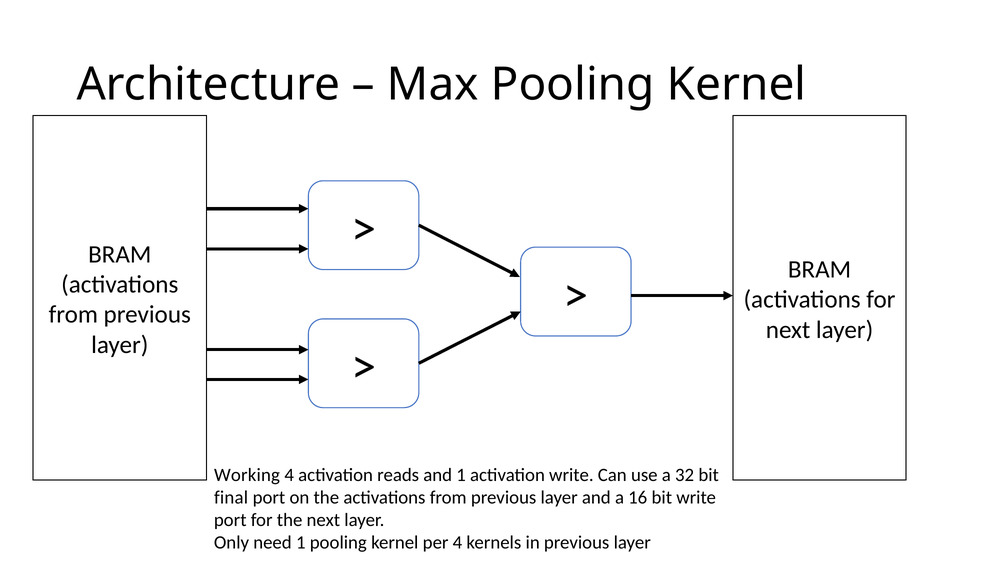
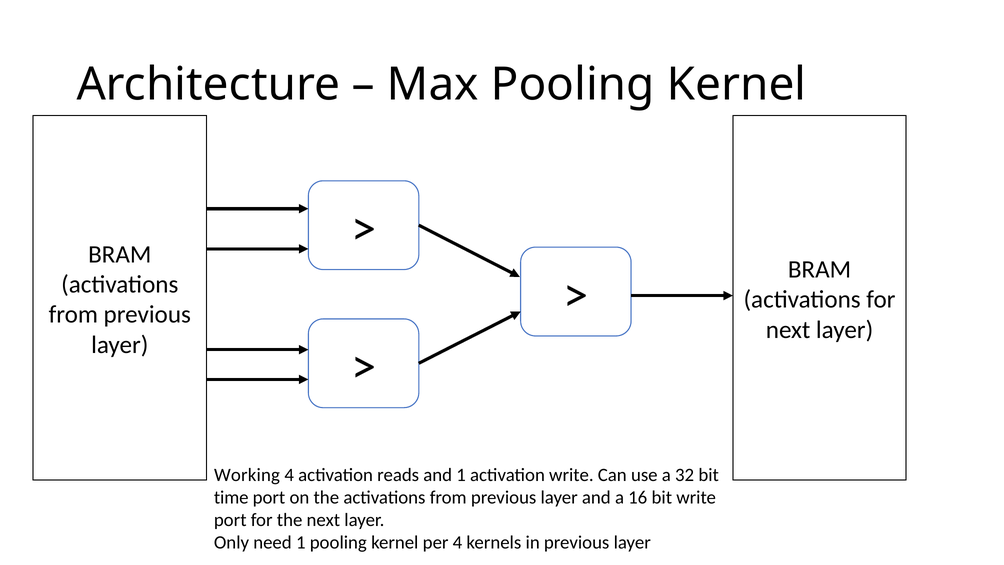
final: final -> time (231, 497)
